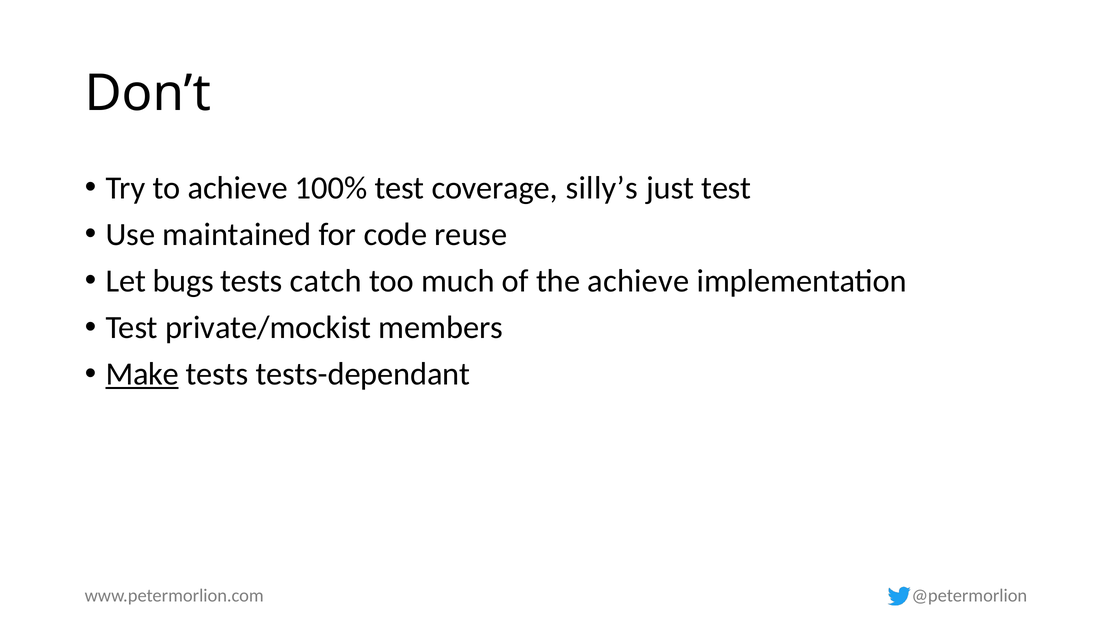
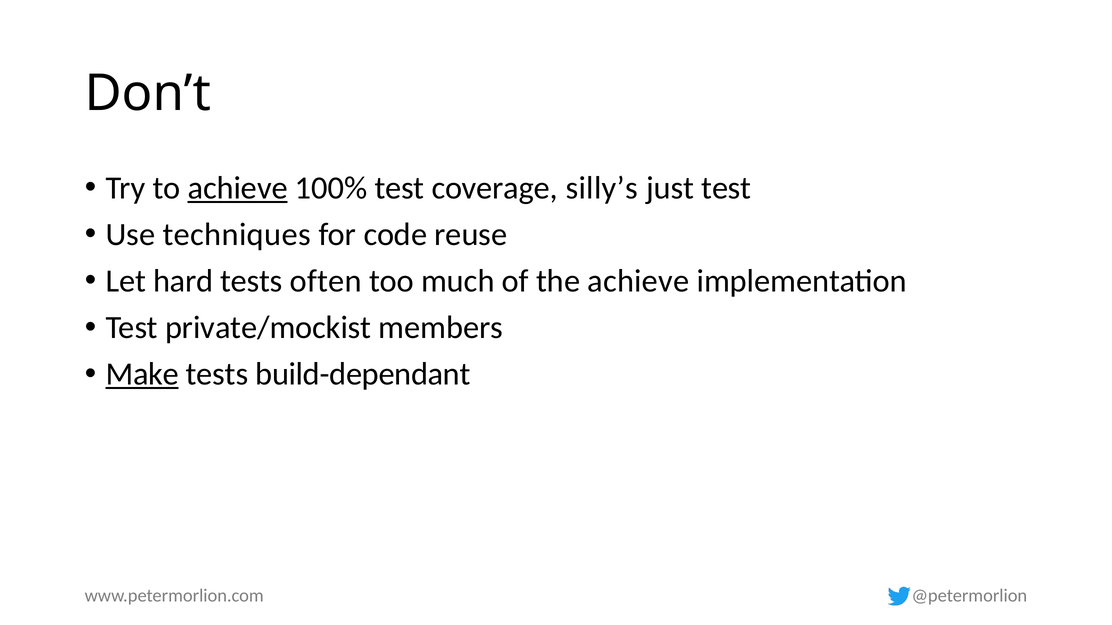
achieve underline: none -> present (238, 188)
maintained: maintained -> techniques (237, 235)
bugs: bugs -> hard (183, 281)
catch: catch -> often (326, 281)
tests-dependant: tests-dependant -> build-dependant (363, 375)
